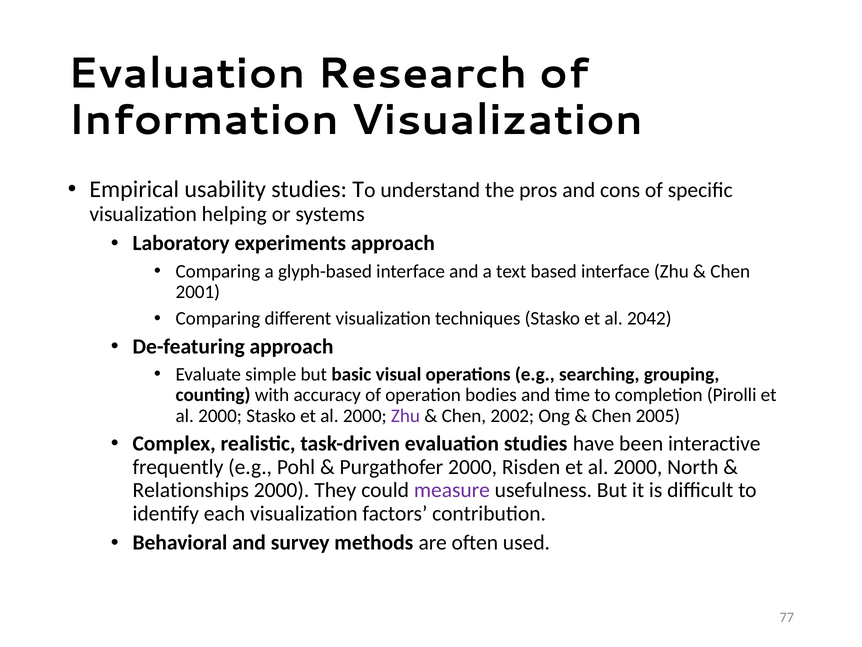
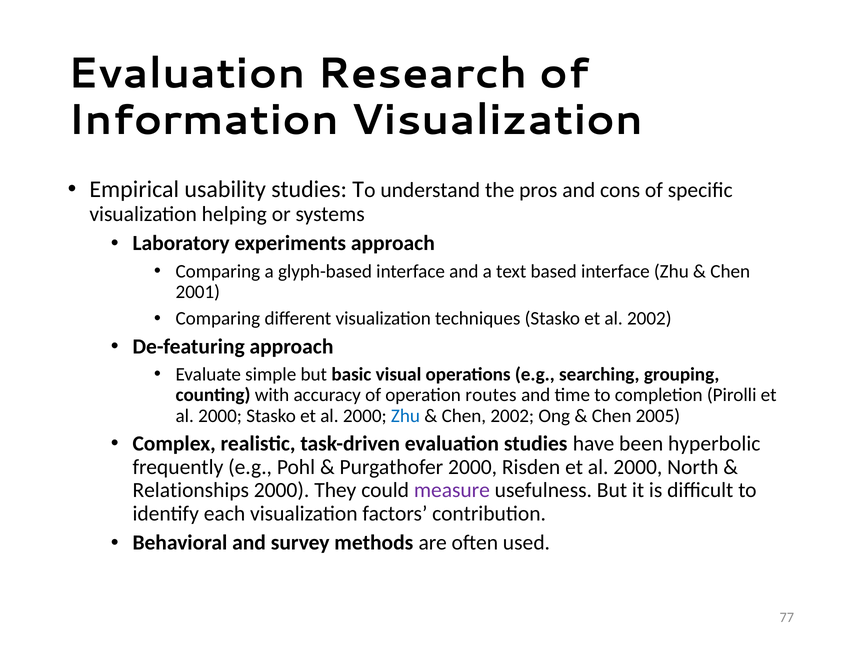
al 2042: 2042 -> 2002 (649, 318)
bodies: bodies -> routes (491, 395)
Zhu colour: purple -> blue (405, 415)
interactive: interactive -> hyperbolic (714, 443)
